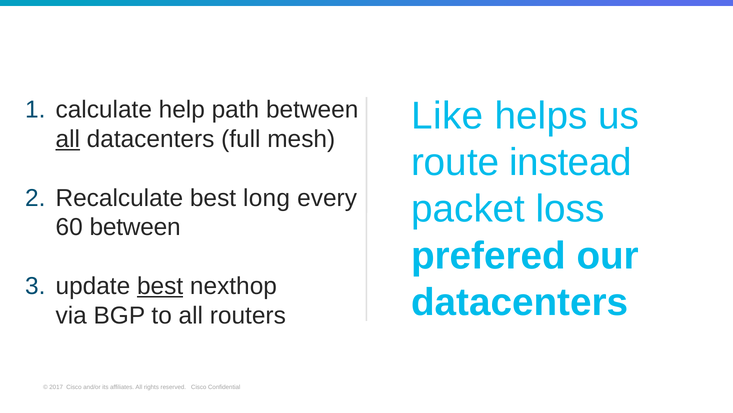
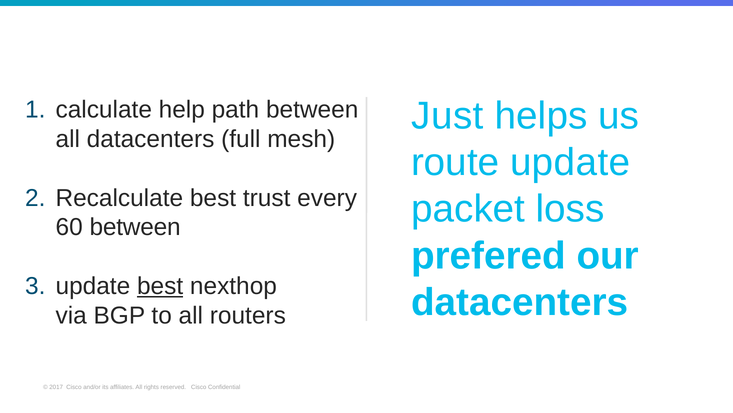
Like: Like -> Just (447, 116)
all underline: present -> none (68, 139)
route instead: instead -> update (570, 162)
long: long -> trust (267, 198)
